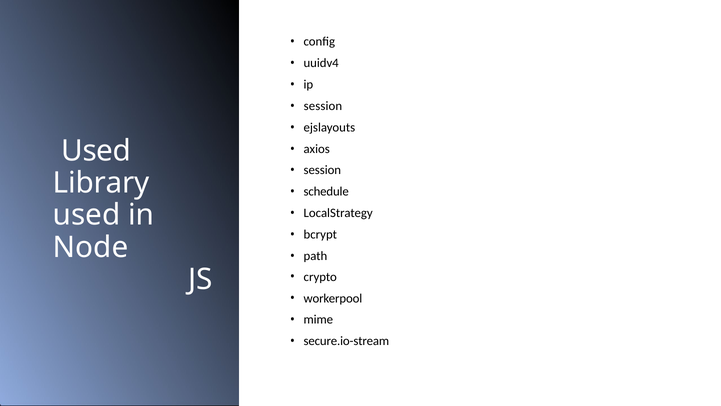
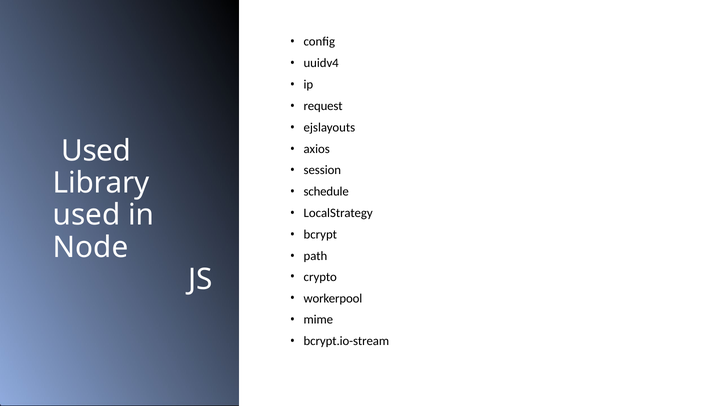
session: session -> request (323, 106)
secure.io-stream: secure.io-stream -> bcrypt.io-stream (346, 341)
